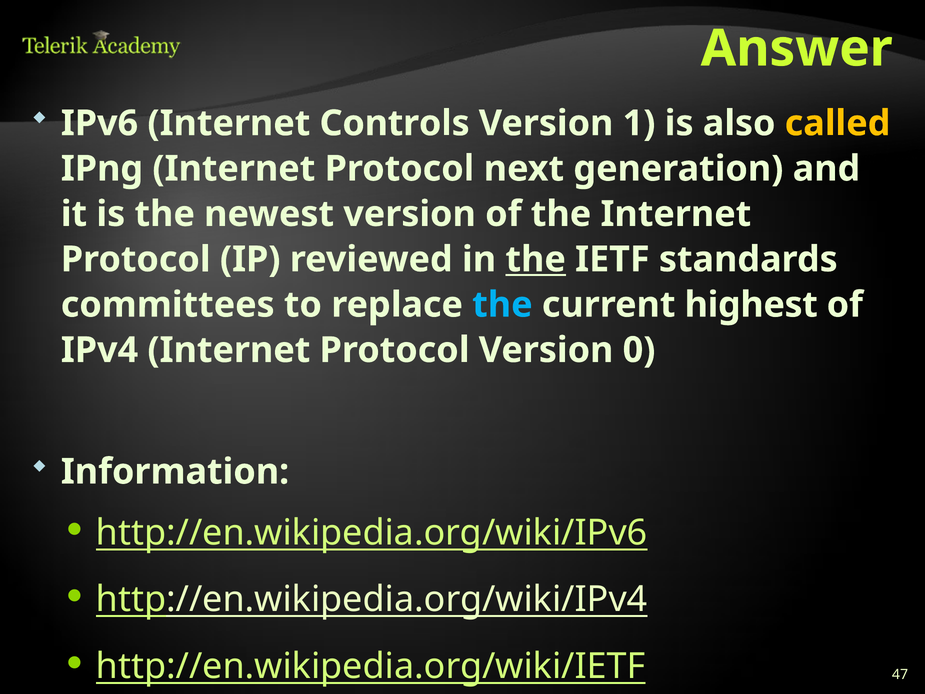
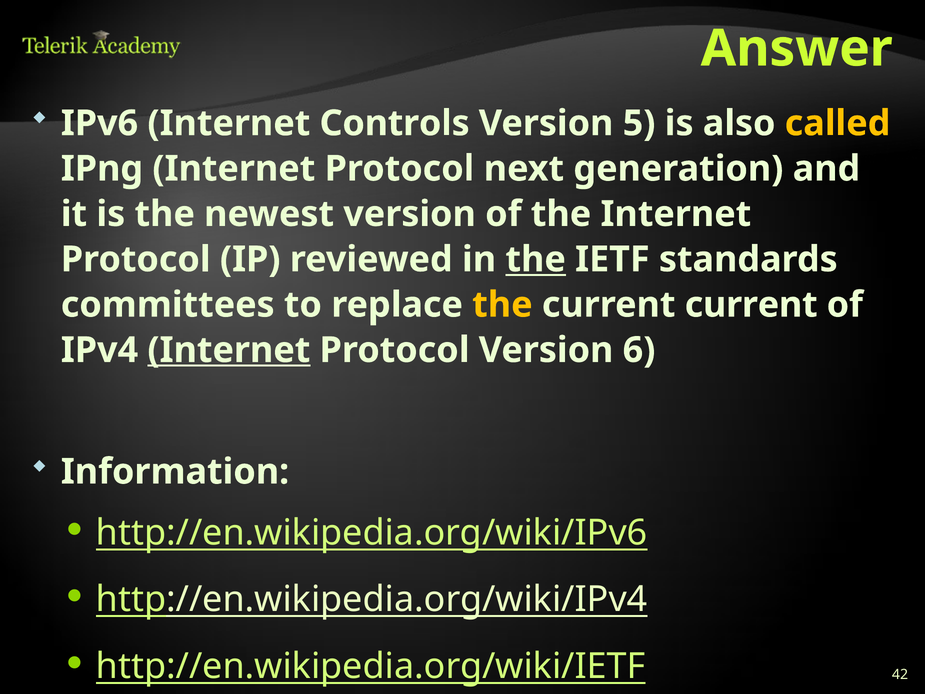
1: 1 -> 5 (639, 123)
the colour: light blue -> yellow (502, 305)
current highest: highest -> current (751, 305)
Internet underline: none -> present (229, 350)
0: 0 -> 6 (639, 350)
47: 47 -> 42 (900, 674)
